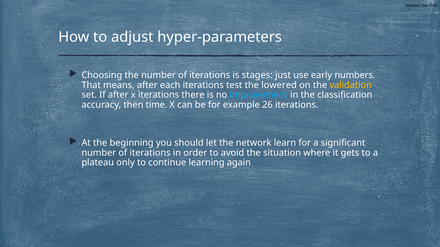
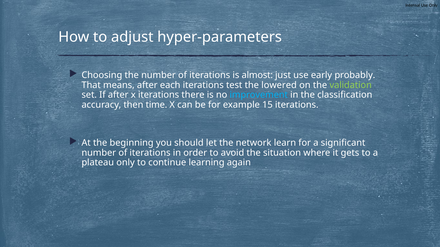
stages: stages -> almost (257, 75)
numbers: numbers -> probably (355, 75)
validation colour: yellow -> light green (351, 85)
26: 26 -> 15 (267, 105)
